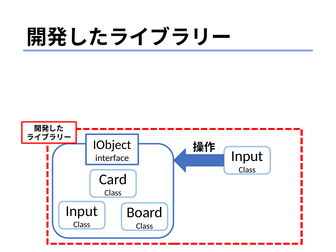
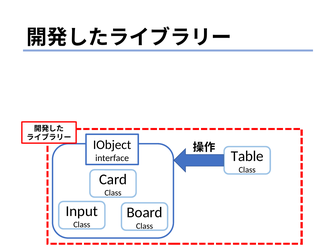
Input: Input -> Table (247, 156)
